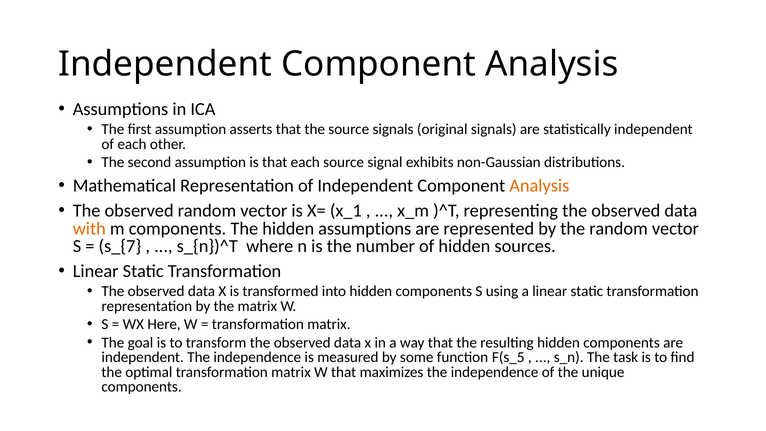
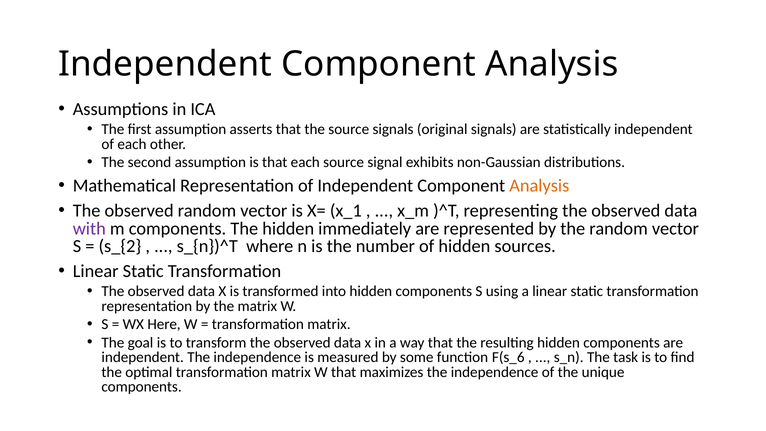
with colour: orange -> purple (89, 229)
hidden assumptions: assumptions -> immediately (365, 229)
s_{7: s_{7 -> s_{2 (120, 246)
F(s_5: F(s_5 -> F(s_6 (508, 357)
